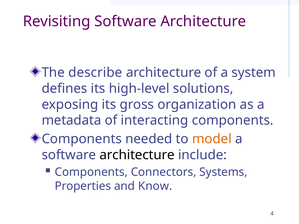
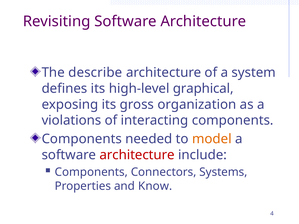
solutions: solutions -> graphical (203, 89)
metadata: metadata -> violations (71, 121)
architecture colour: black -> red (137, 155)
